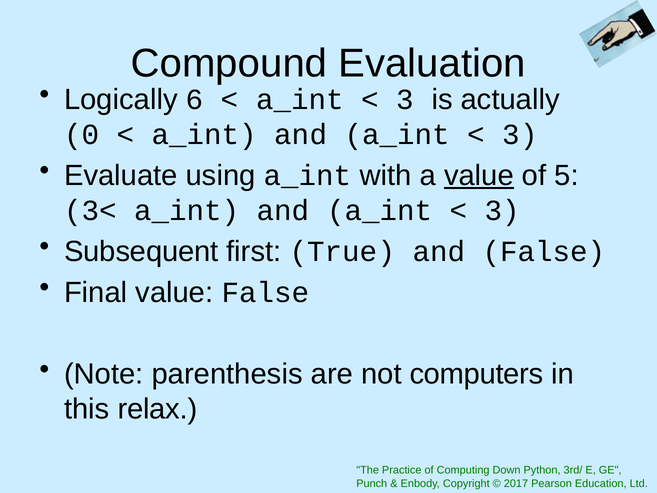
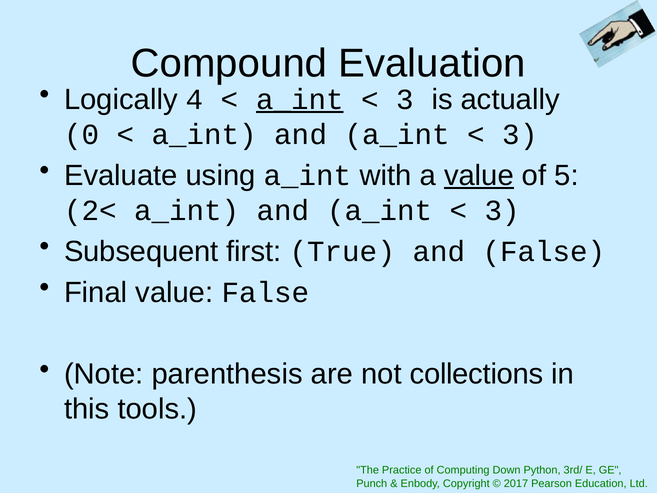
6: 6 -> 4 (195, 99)
a_int underline: none -> present (300, 99)
3<: 3< -> 2< (90, 210)
computers: computers -> collections (476, 374)
relax: relax -> tools (157, 409)
